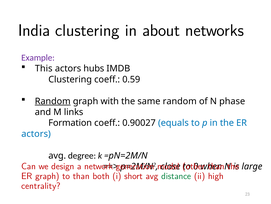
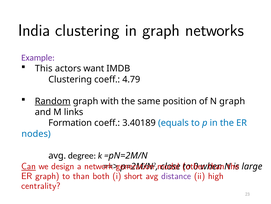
in about: about -> graph (161, 30)
hubs: hubs -> want (94, 68)
0.59: 0.59 -> 4.79 (131, 79)
same random: random -> position (180, 101)
N phase: phase -> graph (232, 101)
0.90027: 0.90027 -> 3.40189 (139, 123)
actors: actors -> nodes (36, 133)
Can underline: none -> present (29, 166)
distance colour: green -> purple (176, 175)
